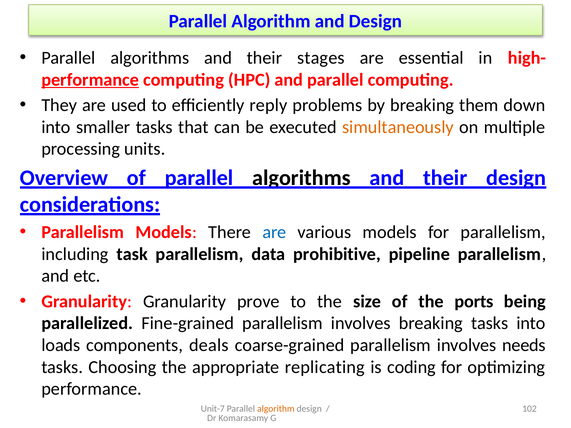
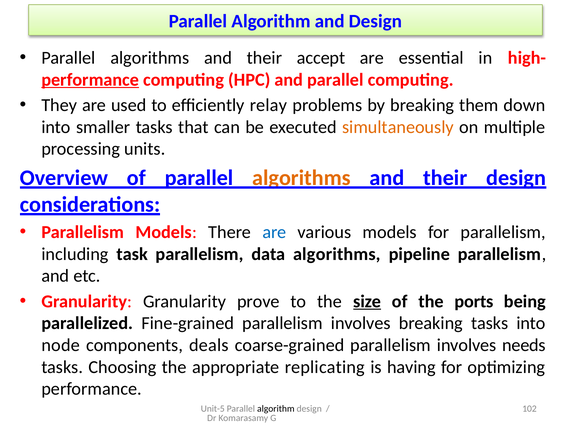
stages: stages -> accept (321, 58)
reply: reply -> relay (268, 105)
algorithms colour: black -> orange (301, 178)
data prohibitive: prohibitive -> algorithms (337, 254)
size underline: none -> present (367, 302)
loads: loads -> node (61, 345)
coding: coding -> having (411, 367)
Unit-7: Unit-7 -> Unit-5 (213, 409)
algorithm colour: orange -> black (276, 409)
